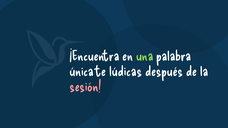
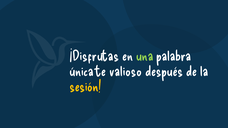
¡Encuentra: ¡Encuentra -> ¡Disfrutas (94, 56)
lúdicas: lúdicas -> valioso (126, 72)
sesión colour: pink -> yellow (85, 87)
